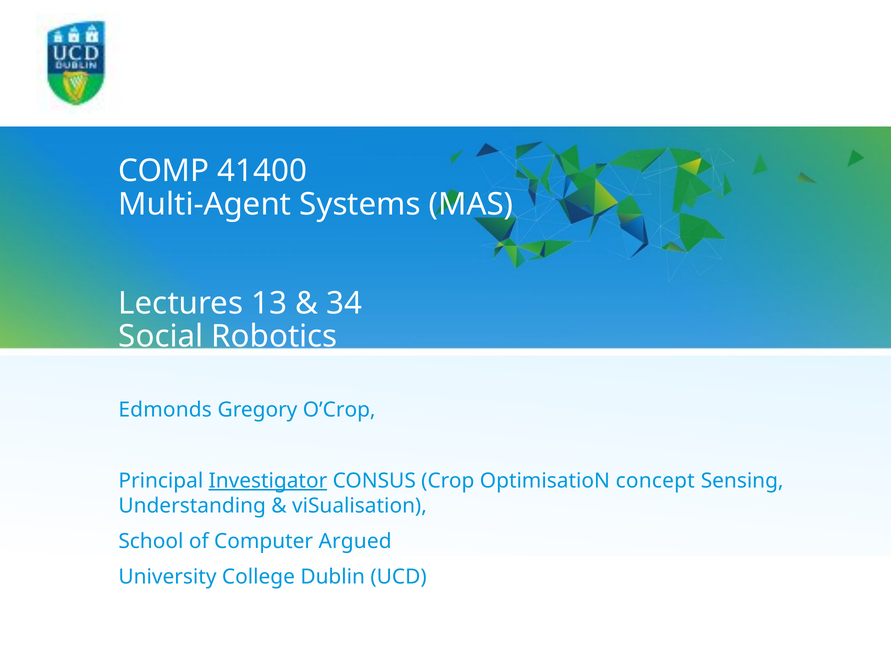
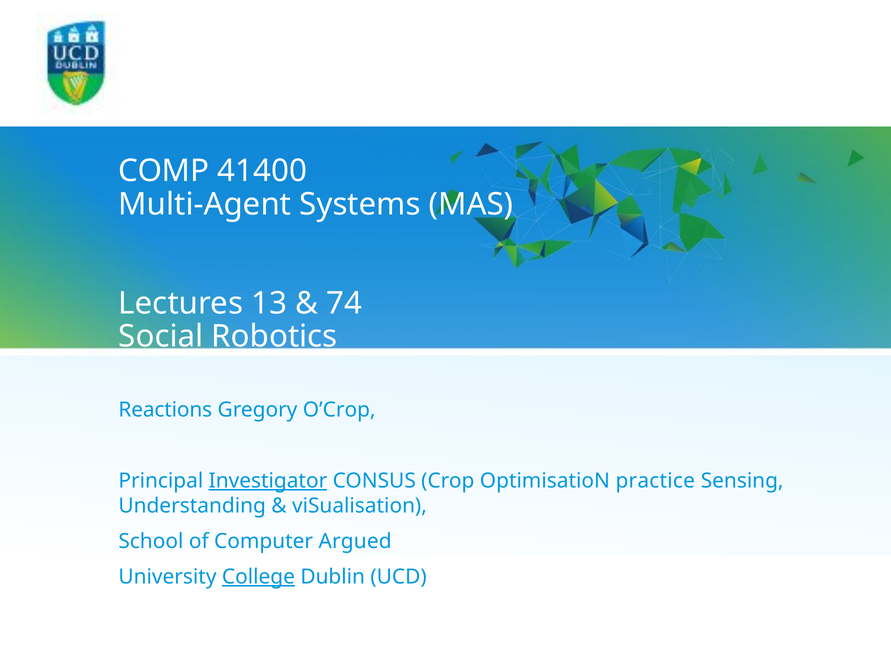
34: 34 -> 74 (344, 304)
Edmonds: Edmonds -> Reactions (165, 410)
concept: concept -> practice (655, 481)
College underline: none -> present (258, 577)
